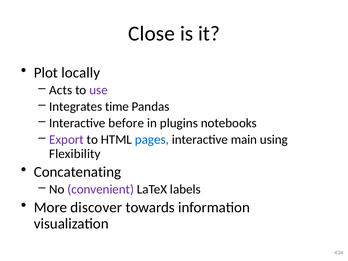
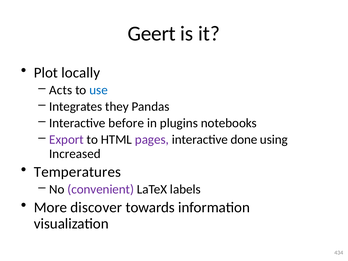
Close: Close -> Geert (152, 34)
use colour: purple -> blue (99, 90)
time: time -> they (117, 107)
pages colour: blue -> purple (152, 140)
main: main -> done (244, 140)
Flexibility: Flexibility -> Increased (75, 154)
Concatenating: Concatenating -> Temperatures (77, 172)
